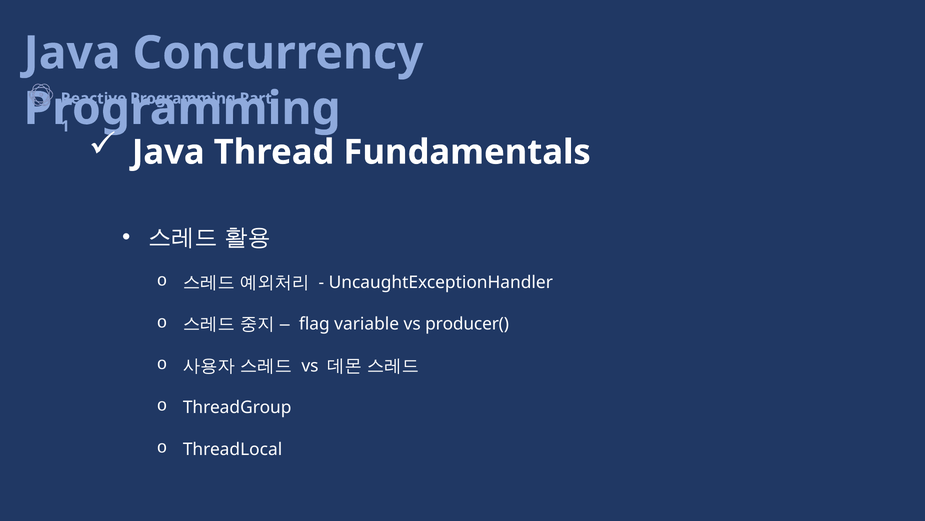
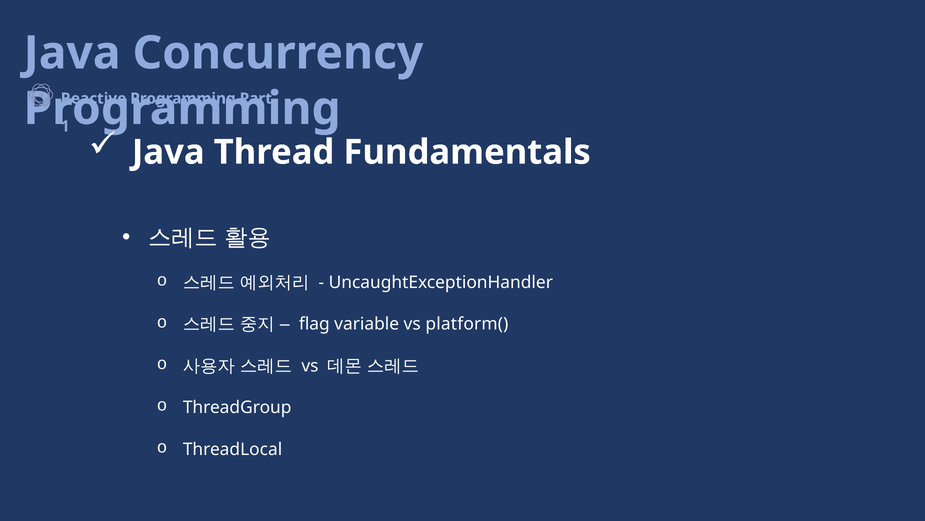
producer(: producer( -> platform( (467, 324)
